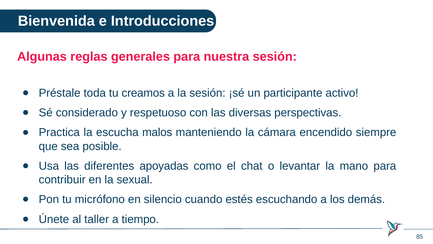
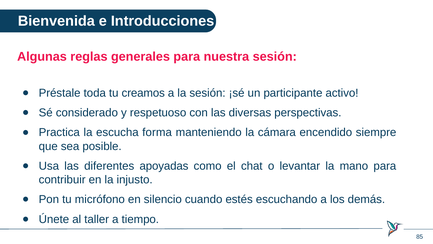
malos: malos -> forma (157, 132)
sexual: sexual -> injusto (135, 179)
